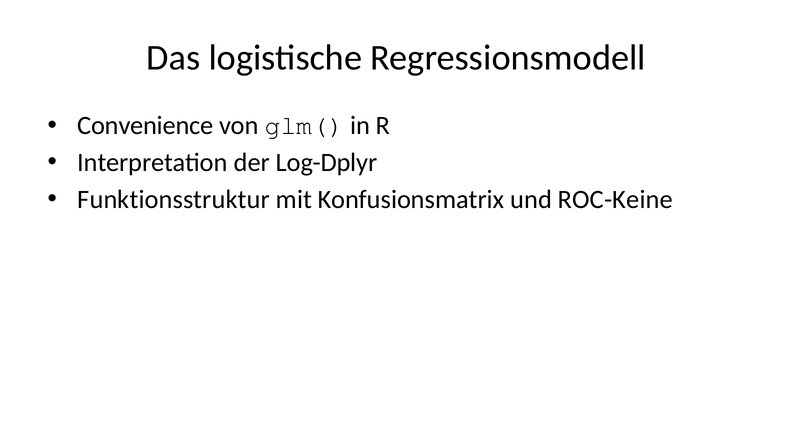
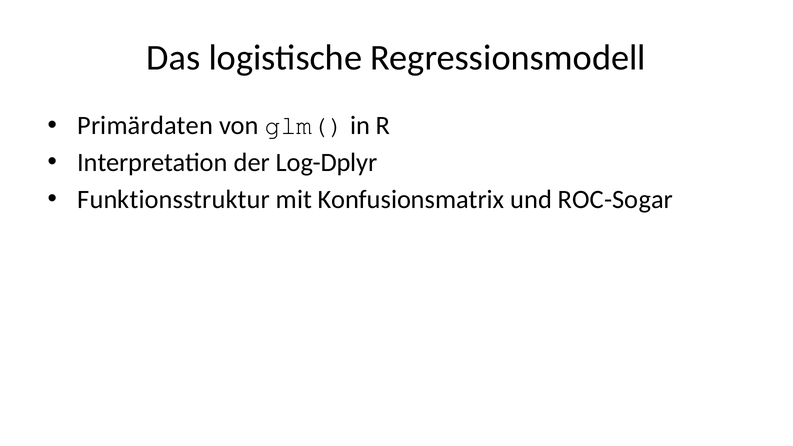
Convenience: Convenience -> Primärdaten (145, 126)
ROC-Keine: ROC-Keine -> ROC-Sogar (615, 200)
